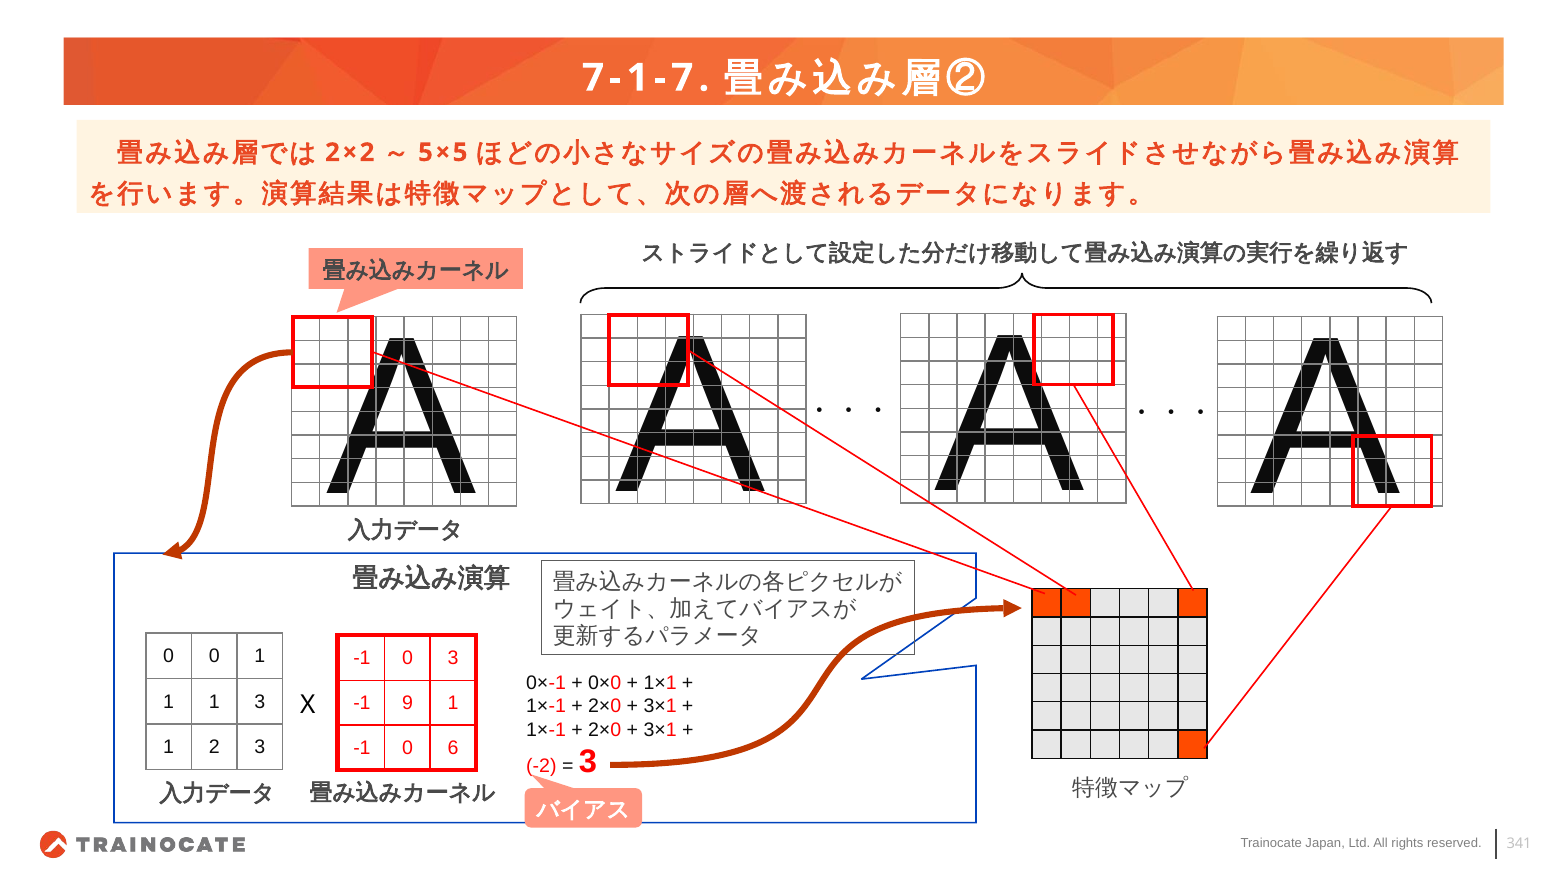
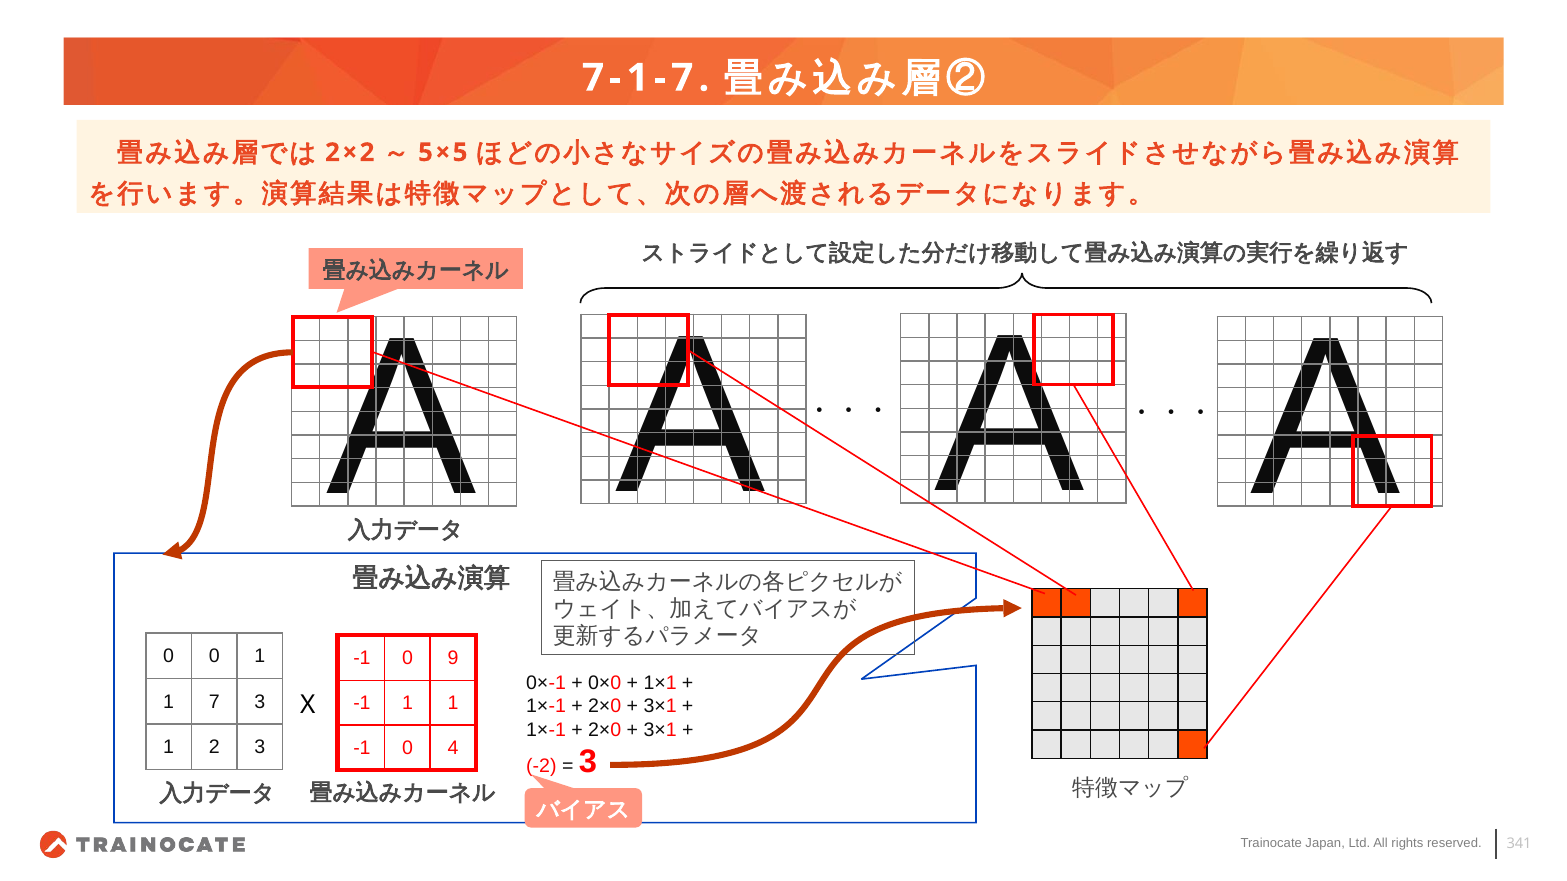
0 3: 3 -> 9 (453, 659)
1: 1 -> 7 (214, 702)
-1 9: 9 -> 1 (407, 703)
6: 6 -> 4 (453, 748)
